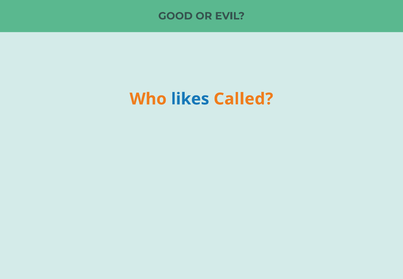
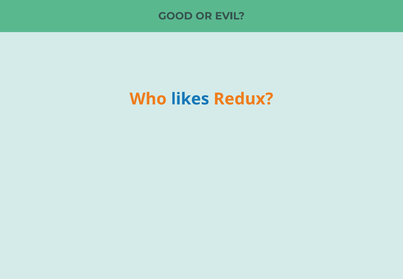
Called: Called -> Redux (243, 99)
